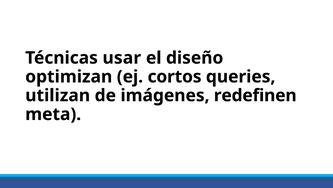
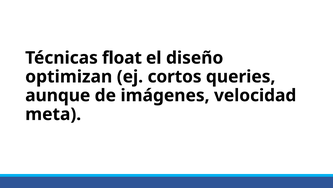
usar: usar -> float (122, 58)
utilizan: utilizan -> aunque (58, 95)
redefinen: redefinen -> velocidad (255, 95)
